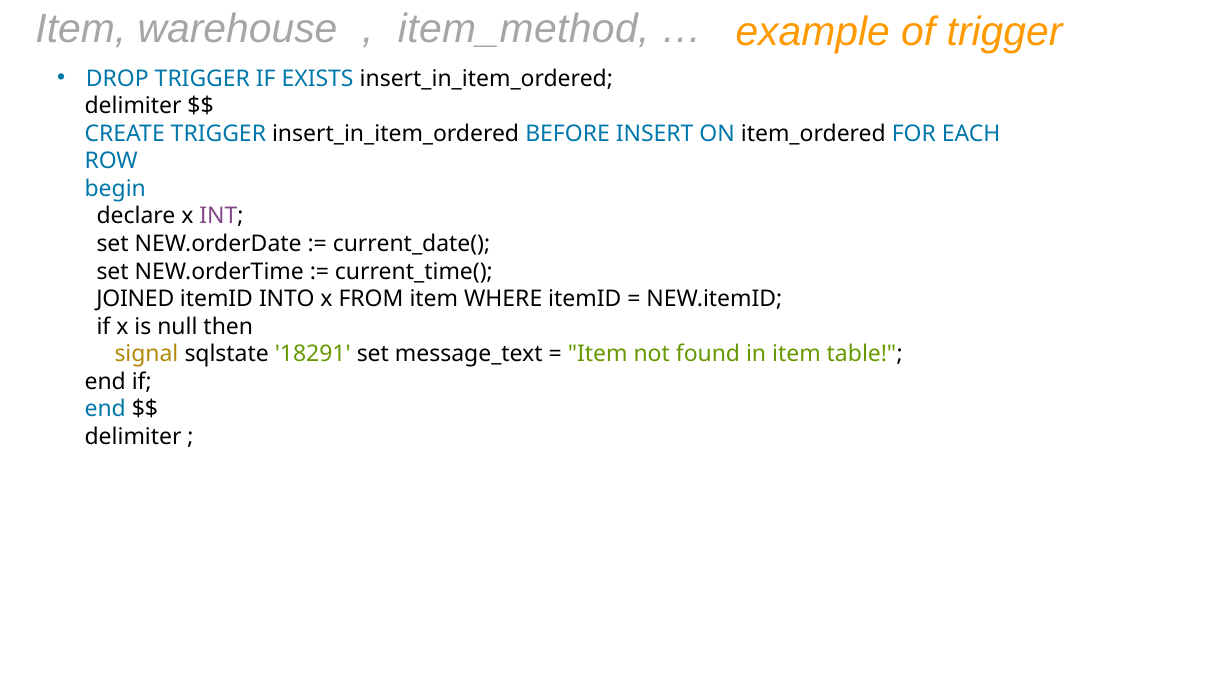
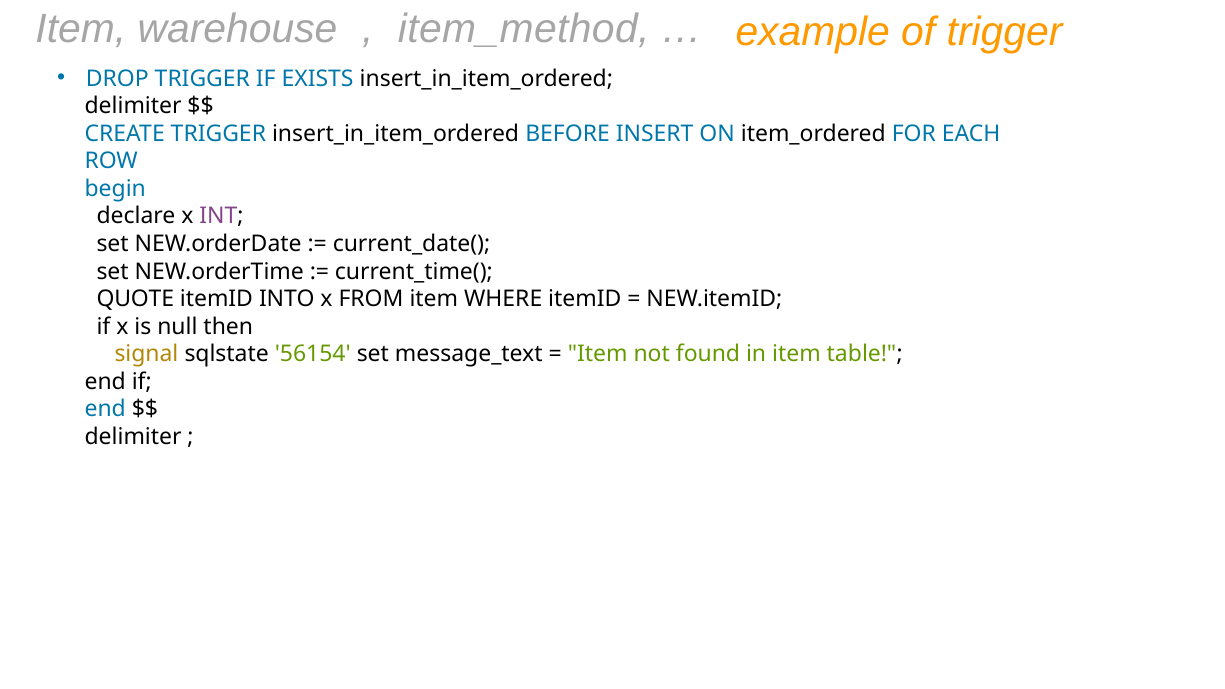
JOINED: JOINED -> QUOTE (135, 299)
18291: 18291 -> 56154 (313, 354)
